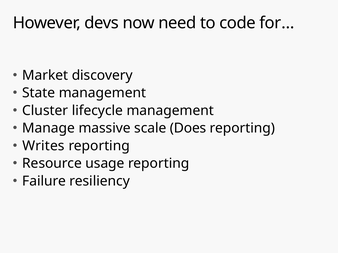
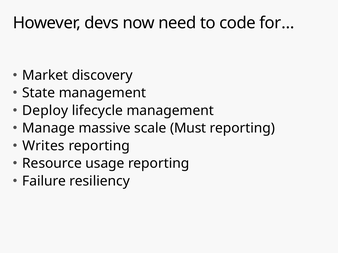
Cluster: Cluster -> Deploy (45, 111)
Does: Does -> Must (188, 128)
